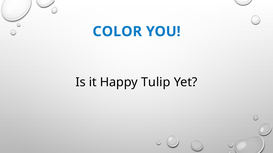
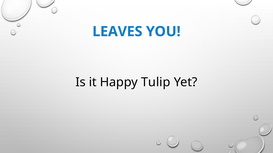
COLOR: COLOR -> LEAVES (117, 32)
